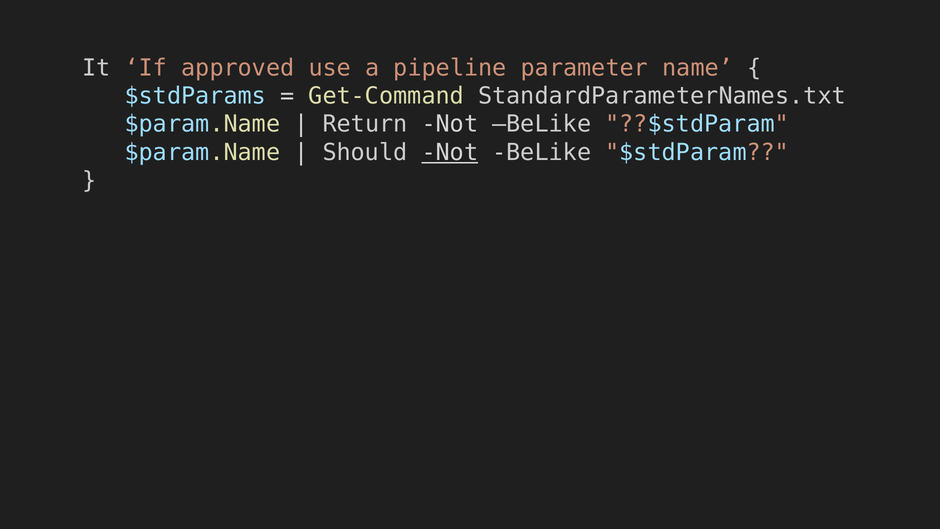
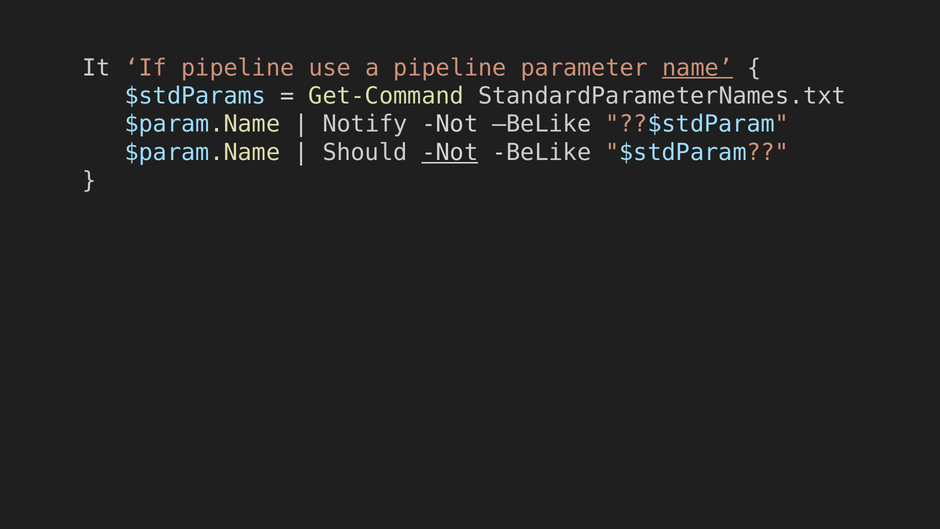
If approved: approved -> pipeline (238, 68)
name underline: none -> present (698, 68)
Return: Return -> Notify (365, 124)
